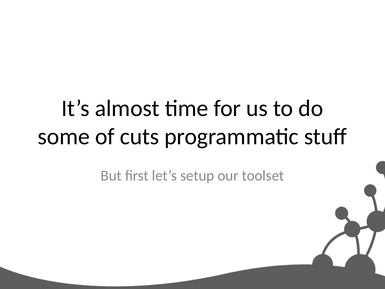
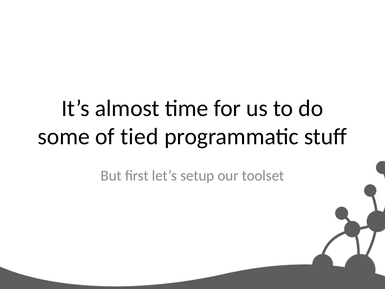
cuts: cuts -> tied (139, 136)
